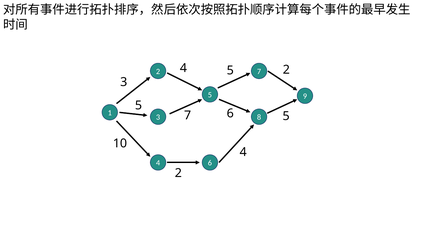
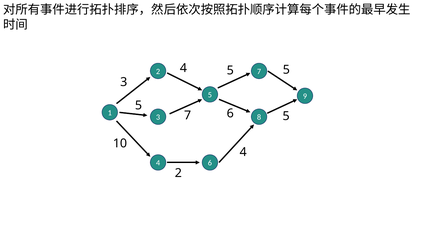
2: 2 -> 5 (286, 70)
